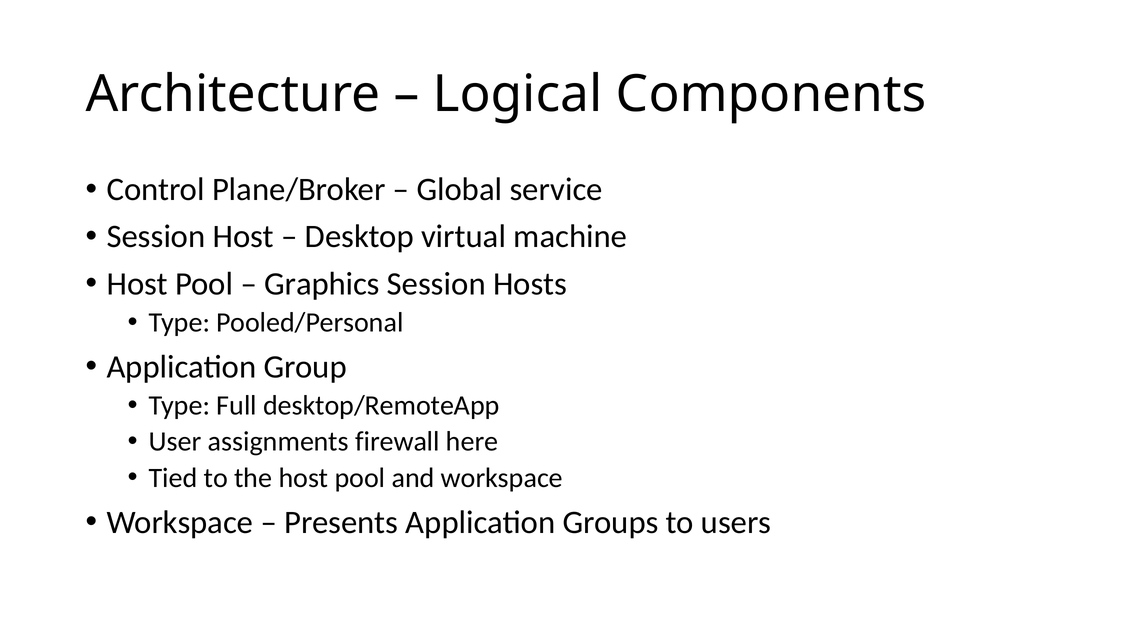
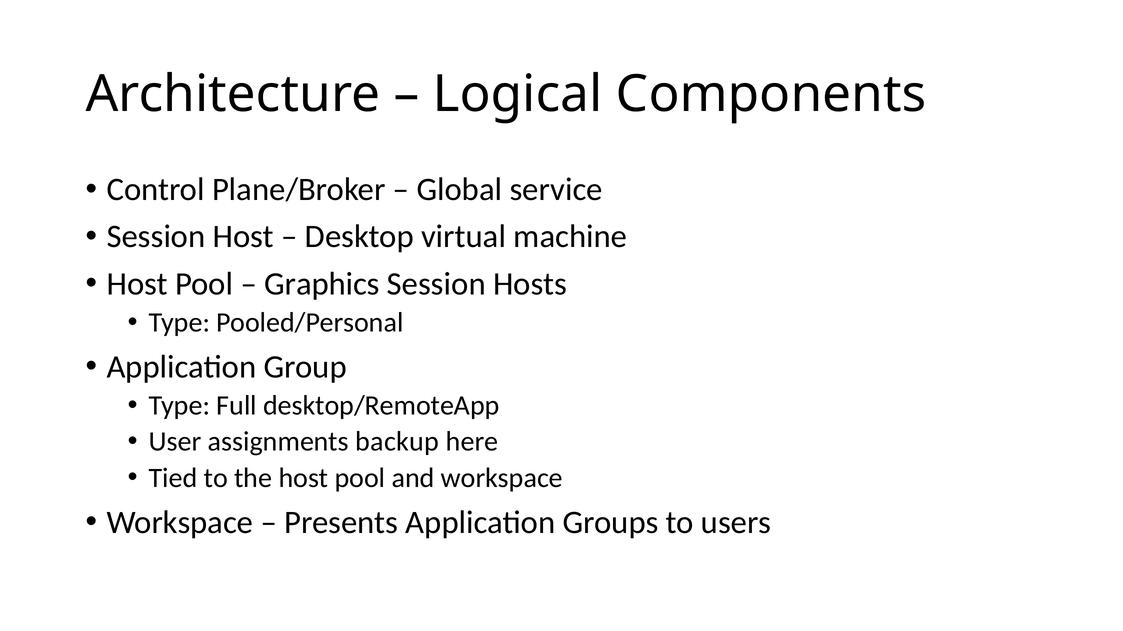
firewall: firewall -> backup (397, 442)
